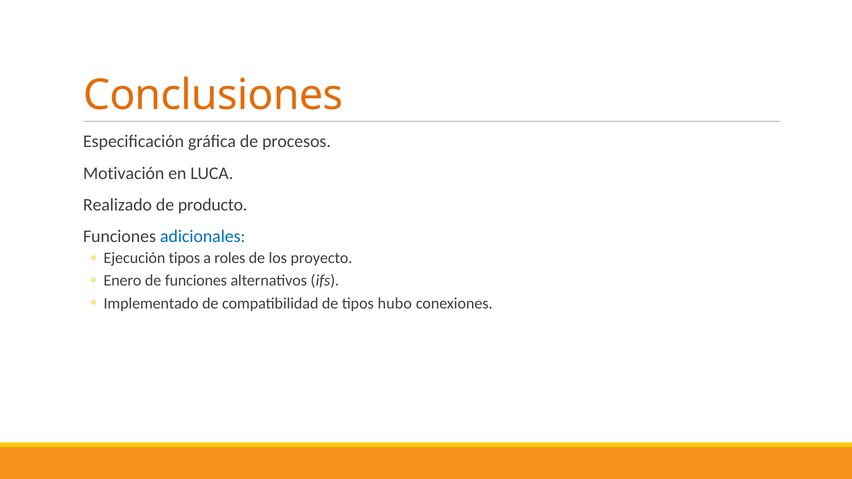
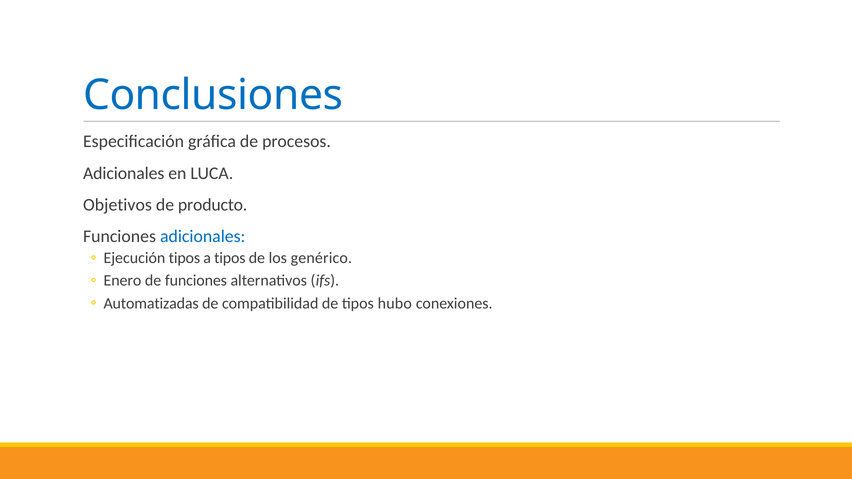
Conclusiones colour: orange -> blue (213, 95)
Motivación: Motivación -> Adicionales (124, 173)
Realizado: Realizado -> Objetivos (117, 205)
a roles: roles -> tipos (230, 258)
proyecto: proyecto -> genérico (321, 258)
Implementado: Implementado -> Automatizadas (151, 303)
